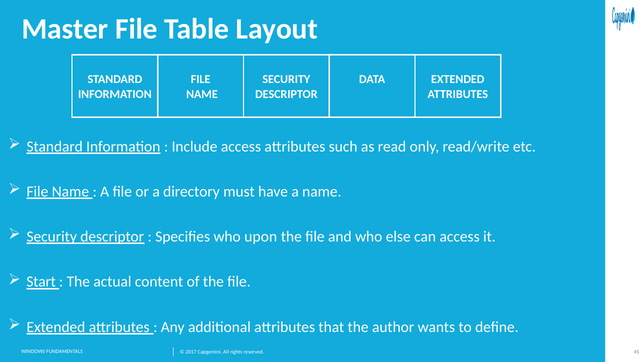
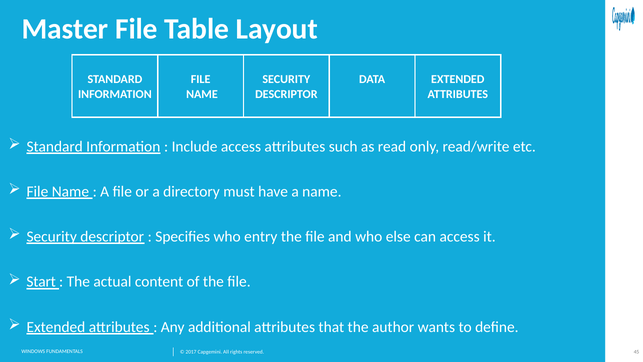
upon: upon -> entry (261, 237)
